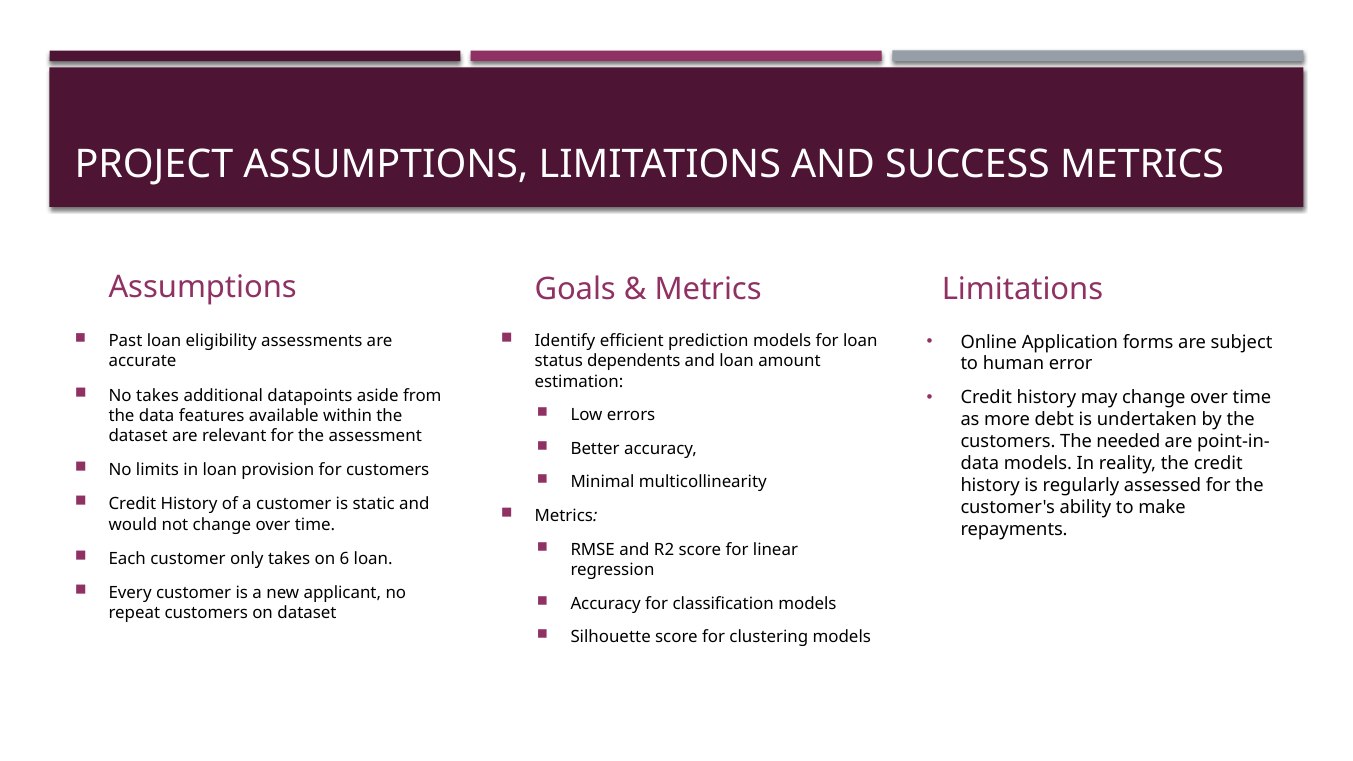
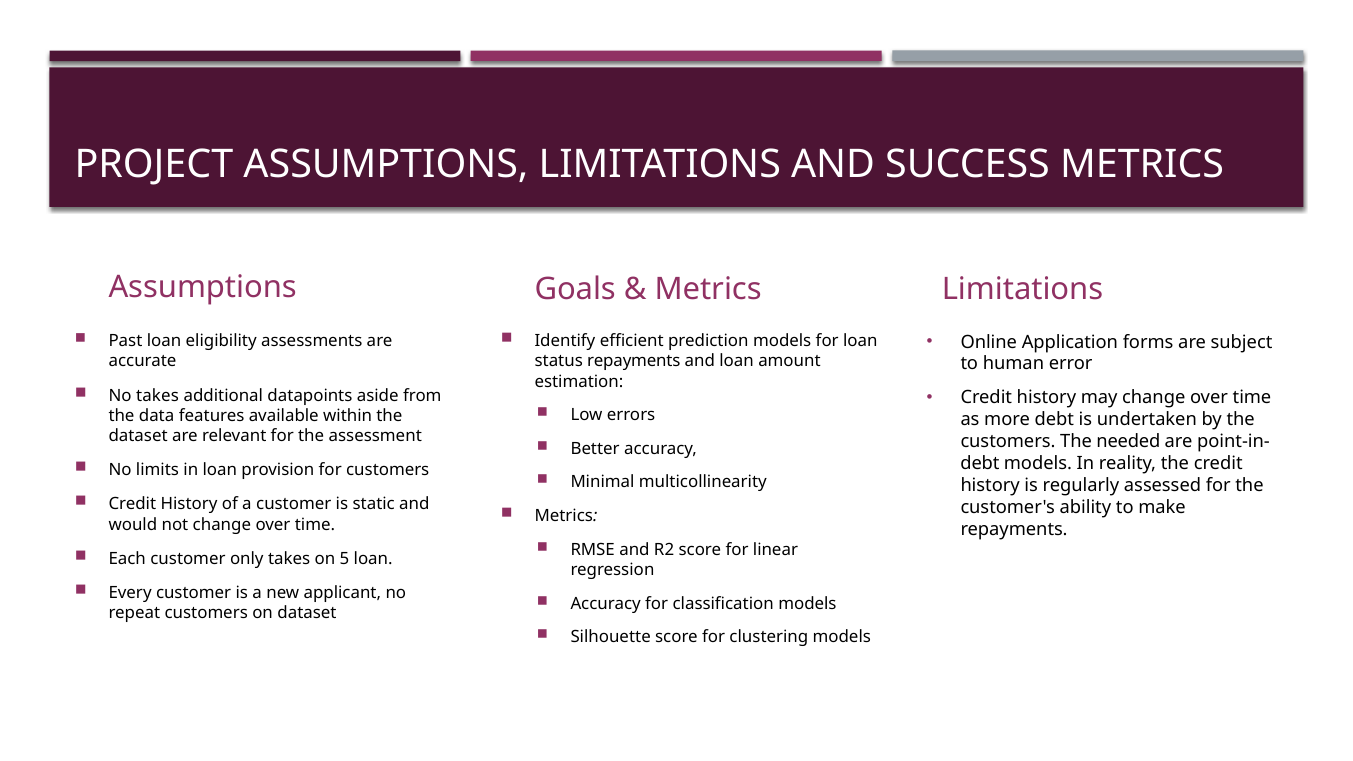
status dependents: dependents -> repayments (634, 361)
data: data -> debt (980, 464)
6: 6 -> 5 (344, 559)
